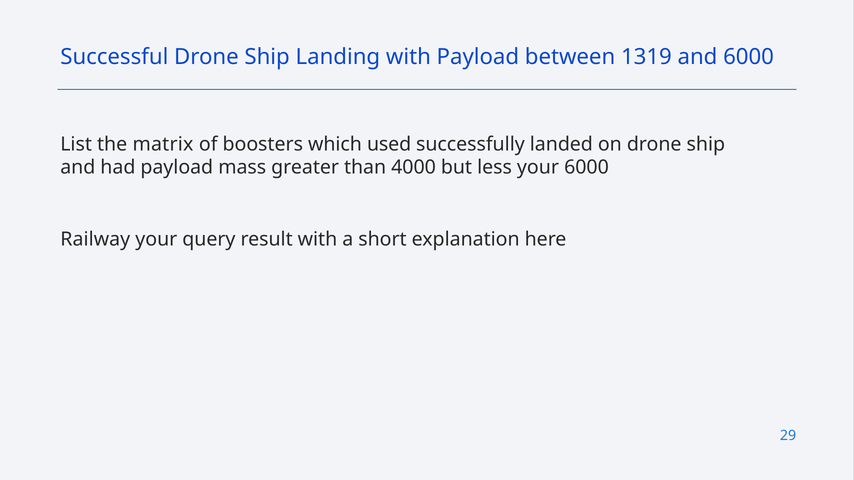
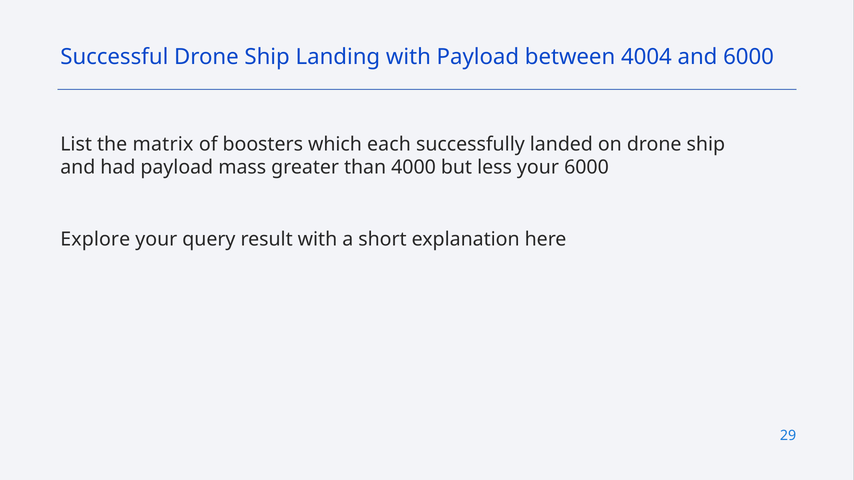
1319: 1319 -> 4004 (646, 57)
used: used -> each (389, 144)
Railway: Railway -> Explore (95, 239)
